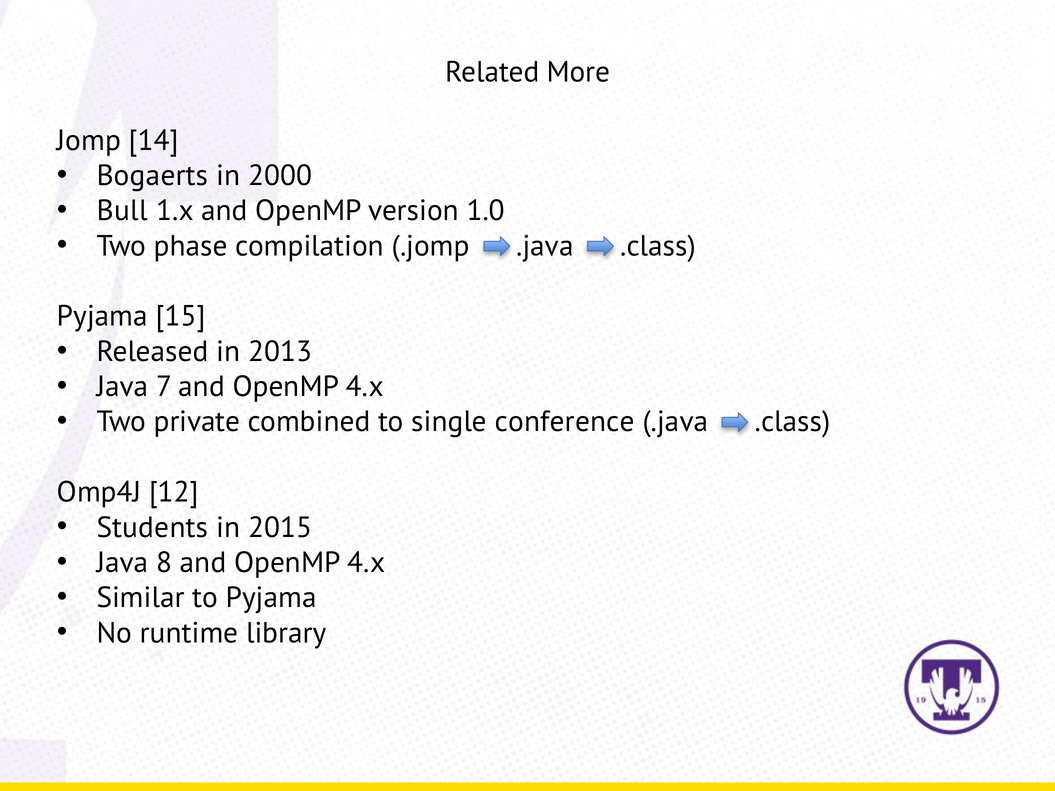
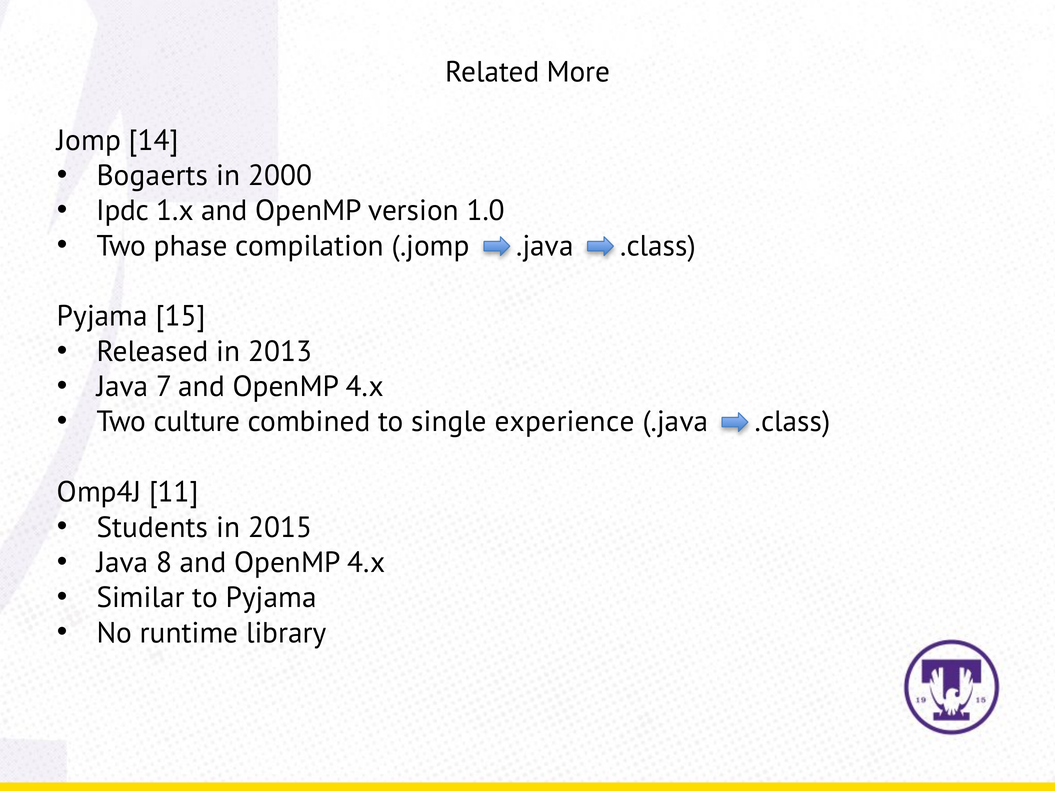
Bull: Bull -> Ipdc (123, 211)
private: private -> culture (197, 422)
conference: conference -> experience (565, 422)
12: 12 -> 11 (174, 492)
